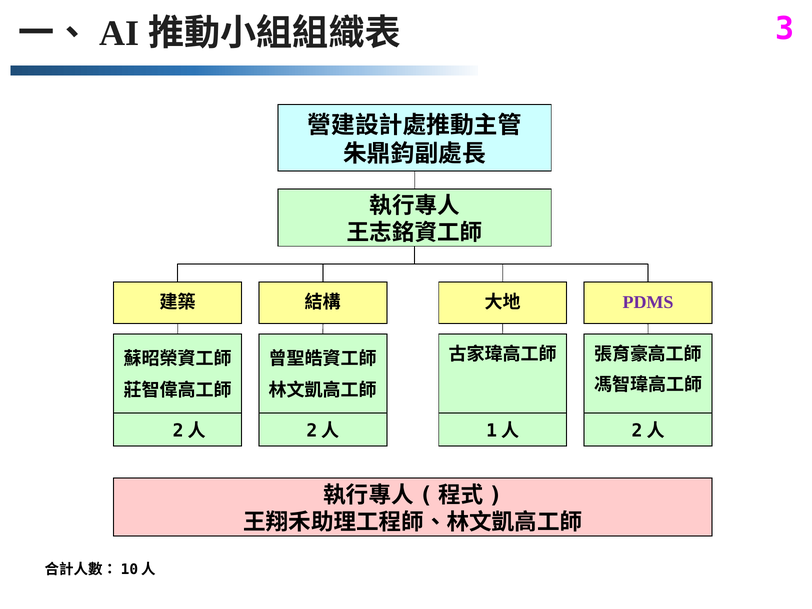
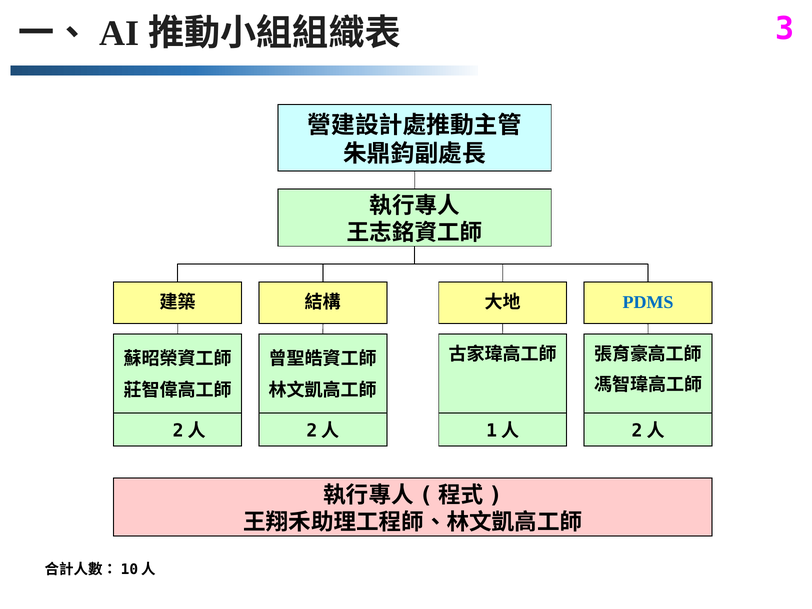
PDMS colour: purple -> blue (648, 302)
